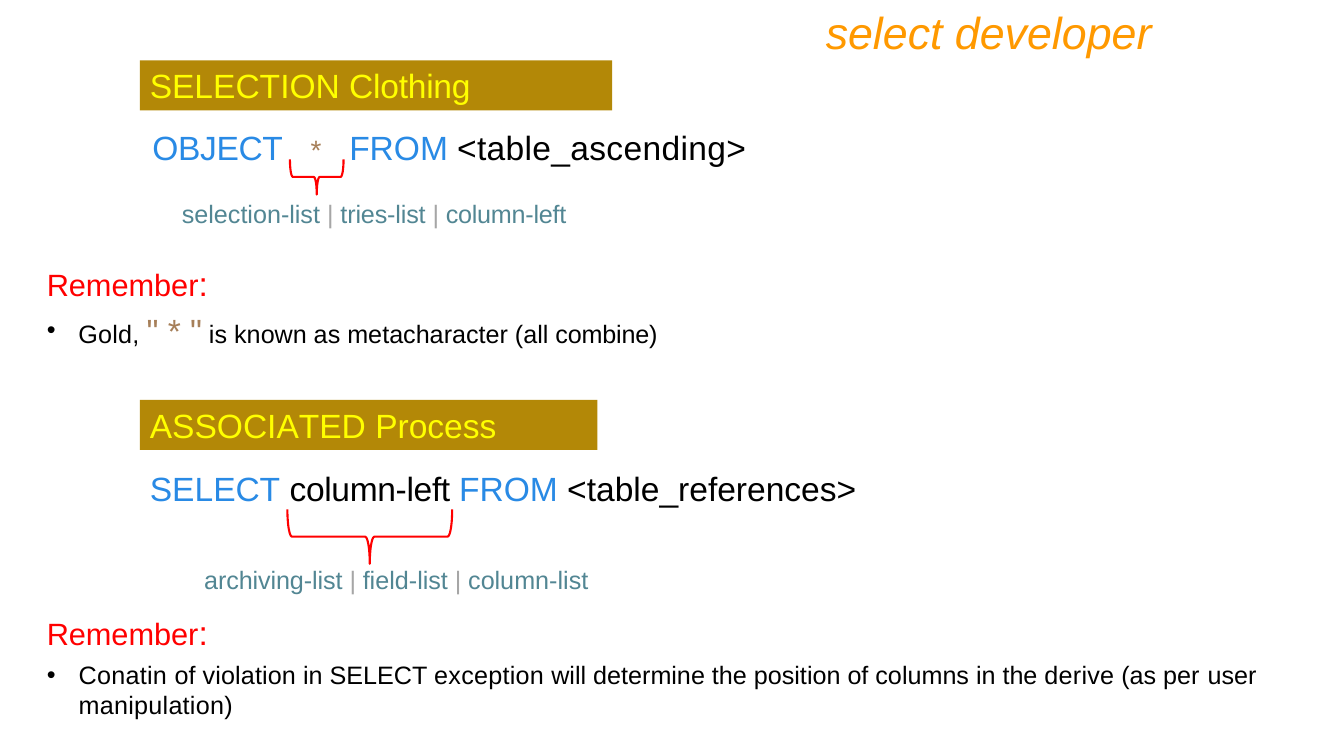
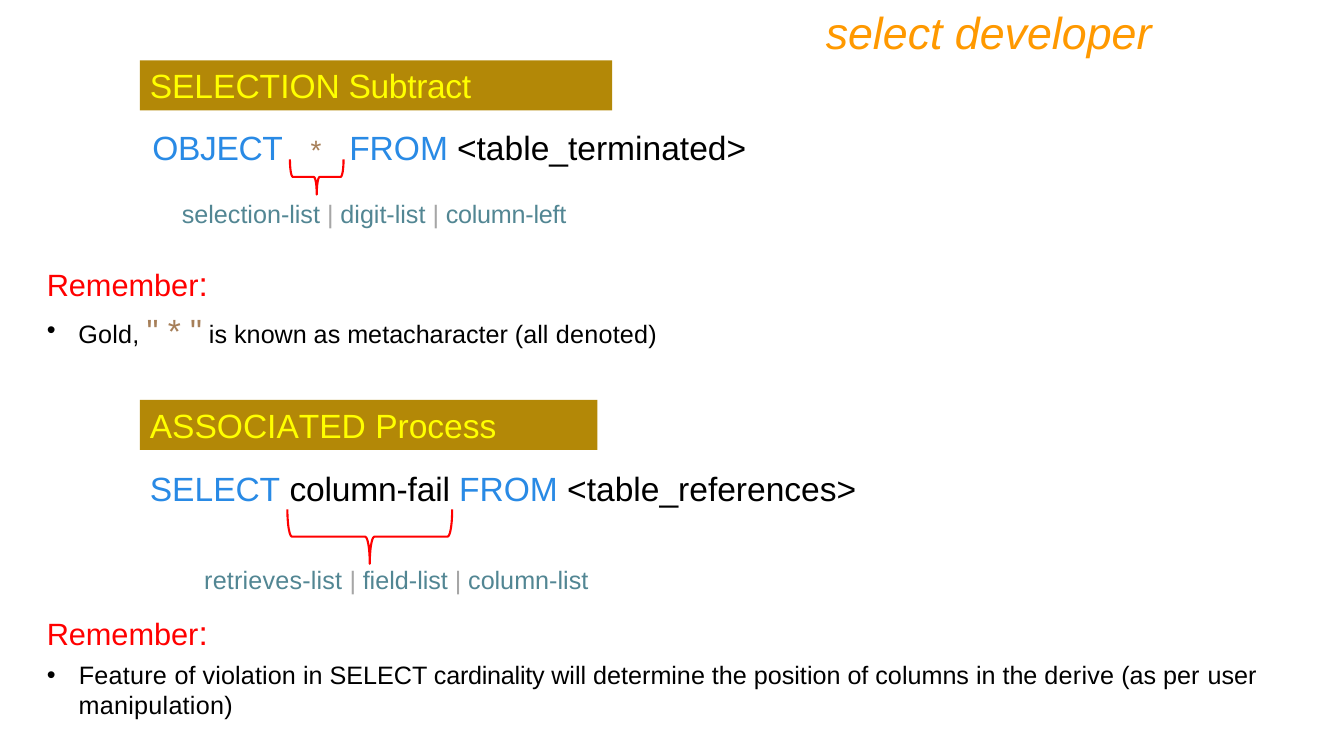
Clothing: Clothing -> Subtract (410, 88)
<table_ascending>: <table_ascending> -> <table_terminated> (602, 150)
tries-list: tries-list -> digit-list (383, 215)
combine: combine -> denoted (606, 335)
SELECT column-left: column-left -> column-fail (370, 491)
archiving-list: archiving-list -> retrieves-list (273, 582)
Conatin: Conatin -> Feature (123, 676)
exception: exception -> cardinality (489, 676)
